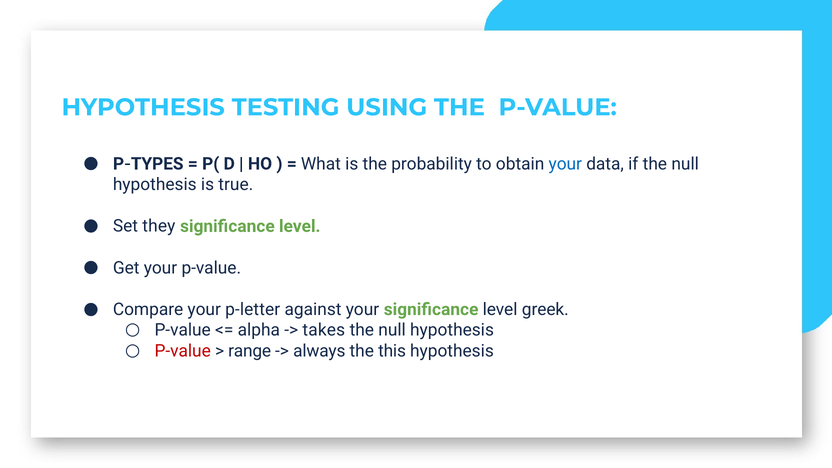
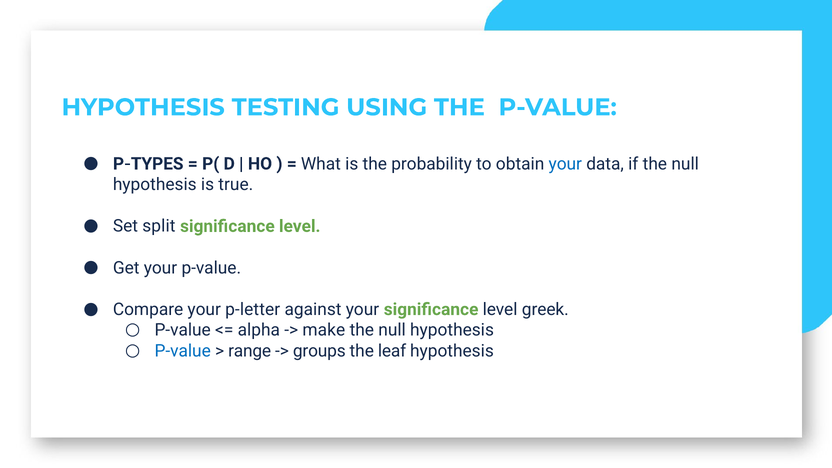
they: they -> split (159, 226)
takes: takes -> make (324, 330)
P-value colour: red -> blue (183, 351)
always: always -> groups (319, 351)
this: this -> leaf (392, 351)
